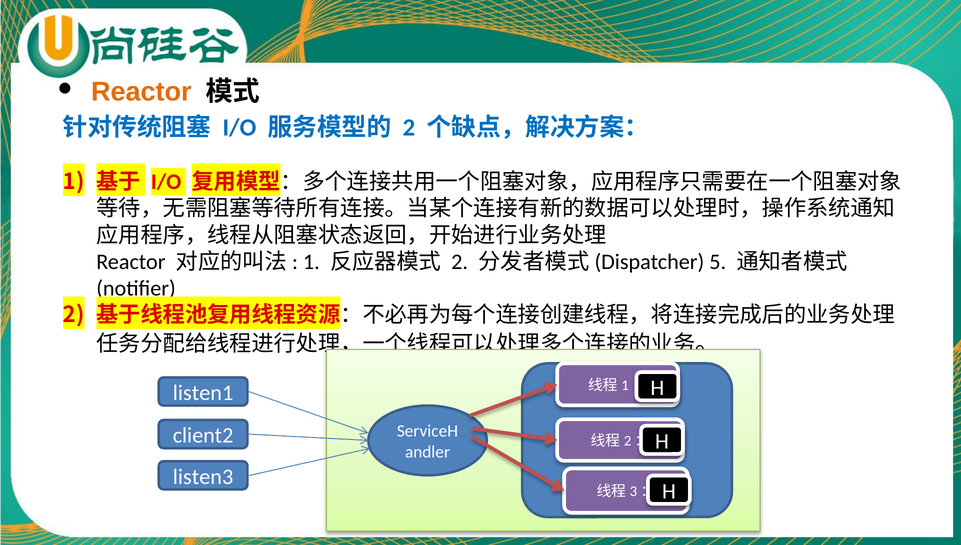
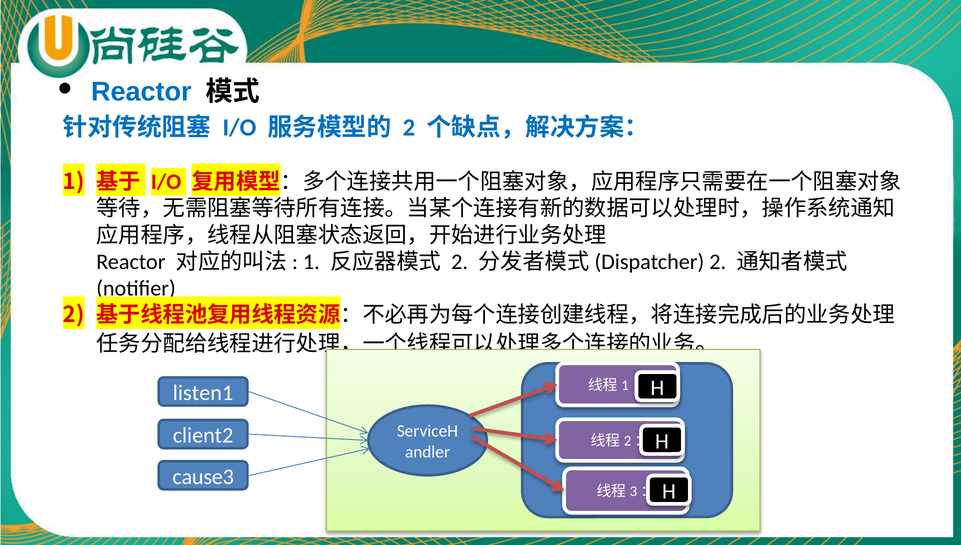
Reactor colour: orange -> blue (141, 92)
5: 5 -> 2 (718, 262)
listen3: listen3 -> cause3 (203, 477)
